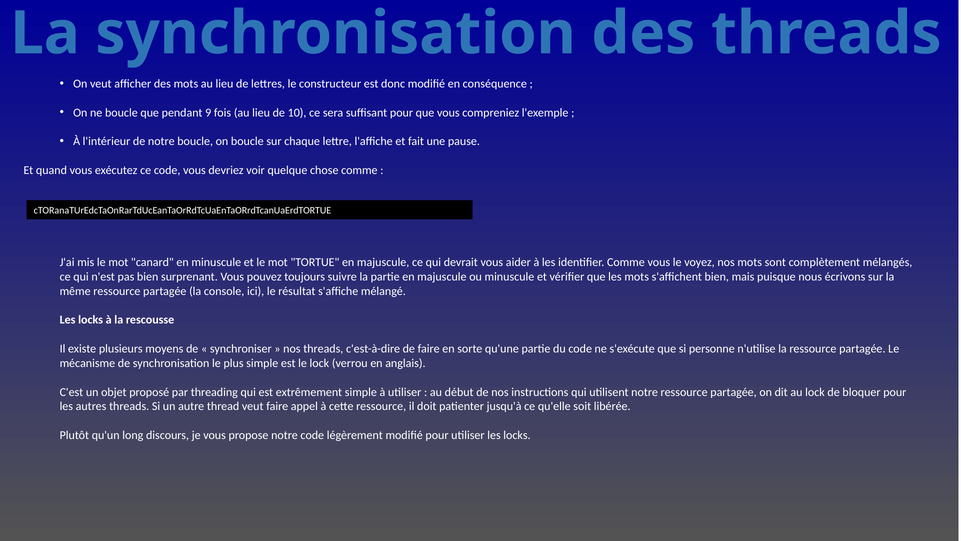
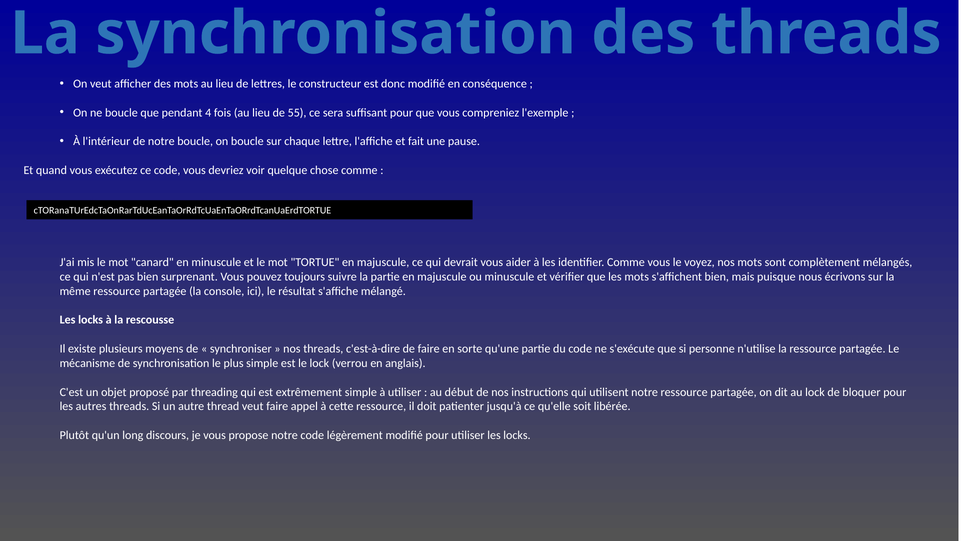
9: 9 -> 4 (208, 112)
10: 10 -> 55 (297, 112)
